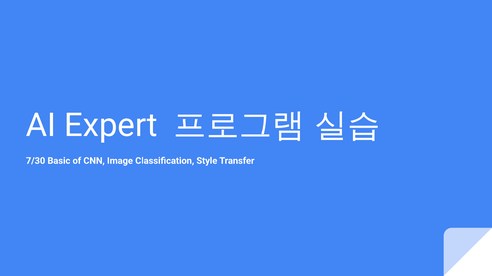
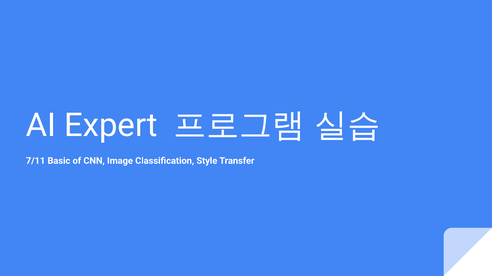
7/30: 7/30 -> 7/11 (36, 161)
